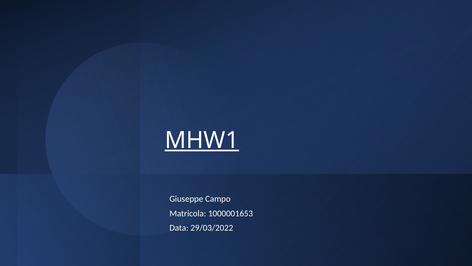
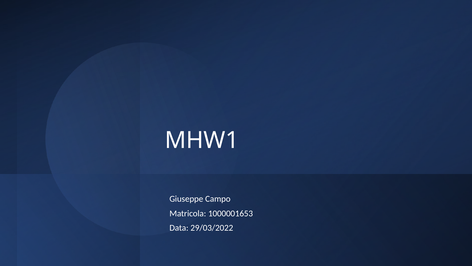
MHW1 underline: present -> none (202, 140)
